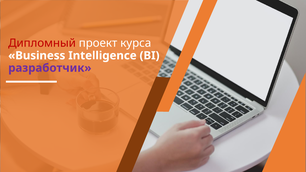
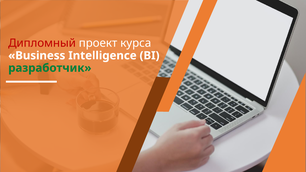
разработчик colour: purple -> green (50, 68)
